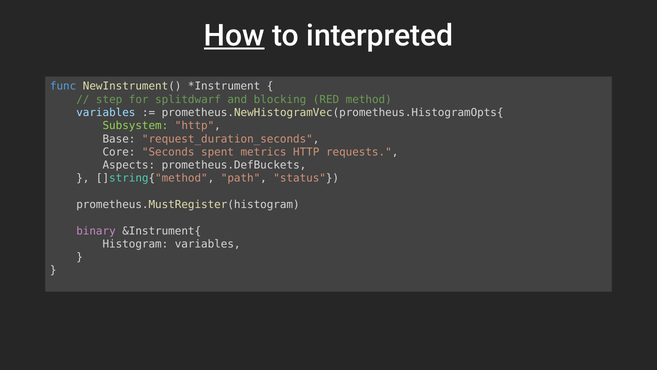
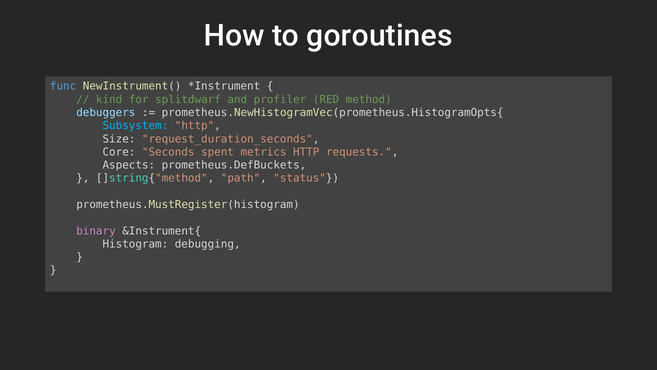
How underline: present -> none (234, 36)
interpreted: interpreted -> goroutines (380, 36)
step: step -> kind (109, 99)
blocking: blocking -> profiler (280, 99)
variables: variables -> debuggers (106, 112)
Subsystem colour: light green -> light blue (135, 126)
Base: Base -> Size (119, 139)
Histogram variables: variables -> debugging (208, 244)
